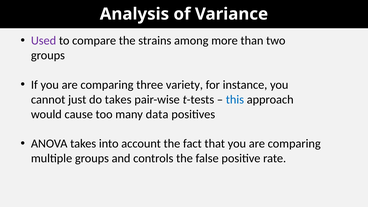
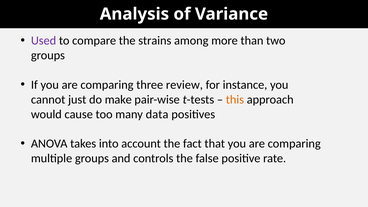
variety: variety -> review (184, 85)
do takes: takes -> make (118, 100)
this colour: blue -> orange (235, 100)
